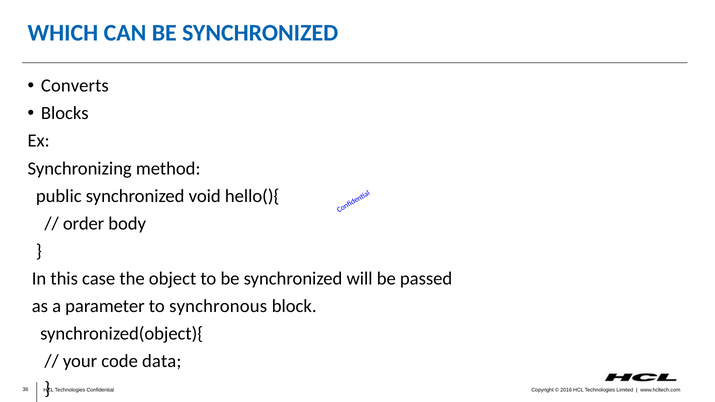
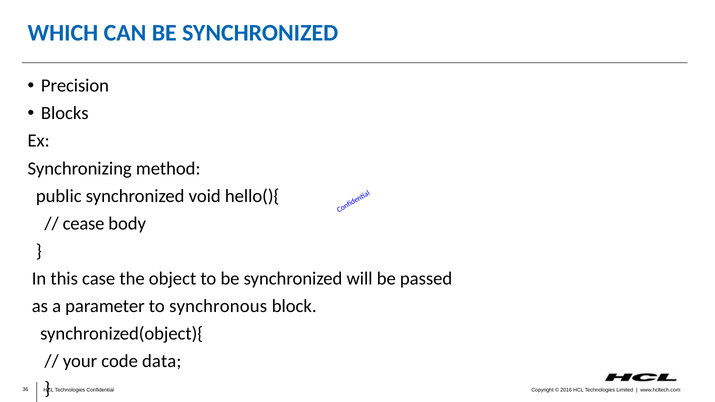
Converts: Converts -> Precision (75, 86)
order: order -> cease (84, 224)
